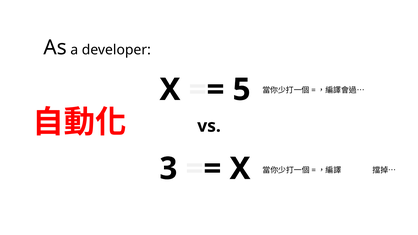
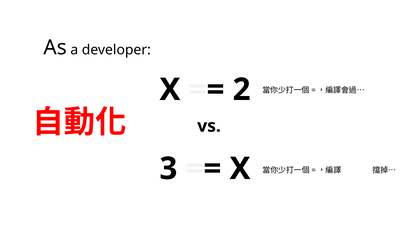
5: 5 -> 2 (242, 90)
